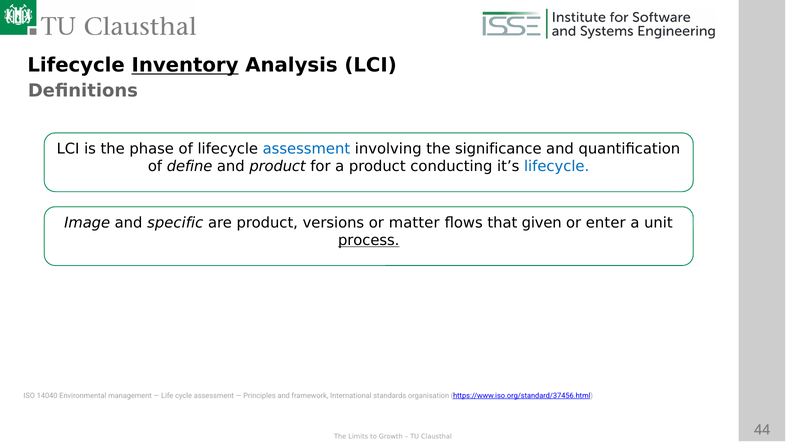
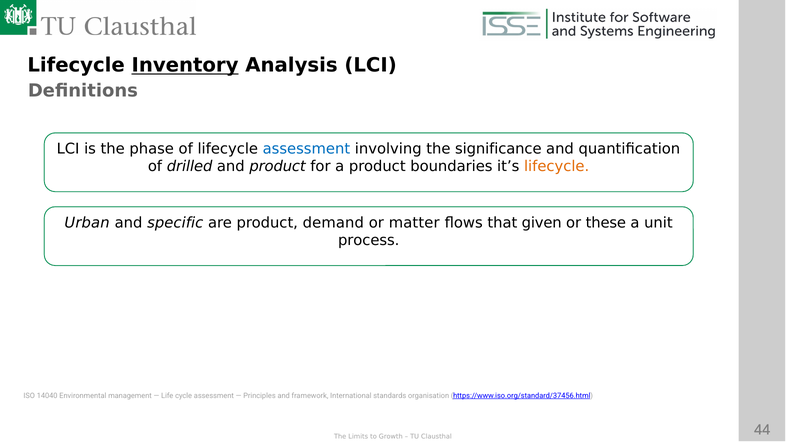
define: define -> drilled (190, 166)
conducting: conducting -> boundaries (451, 166)
lifecycle colour: blue -> orange (557, 166)
Image: Image -> Urban (87, 223)
versions: versions -> demand (333, 223)
enter: enter -> these (606, 223)
process underline: present -> none (369, 240)
